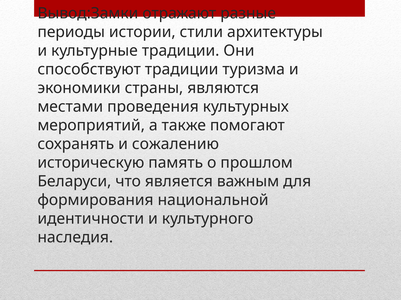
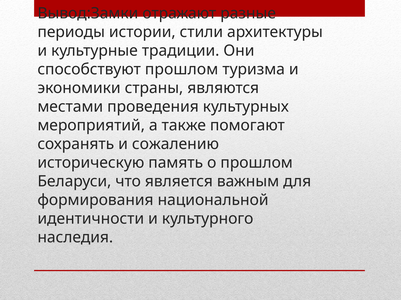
способствуют традиции: традиции -> прошлом (182, 69)
